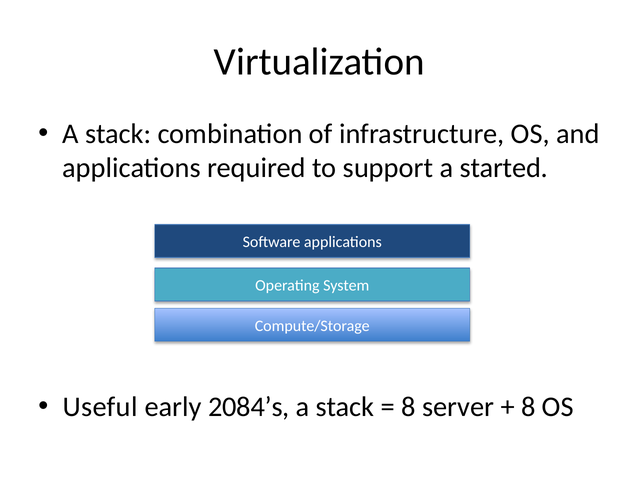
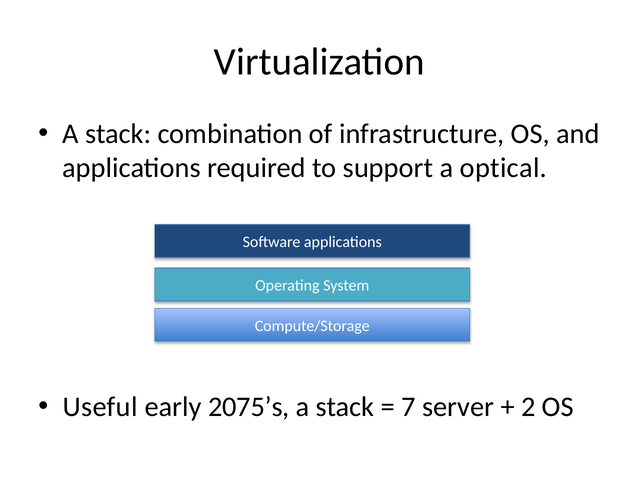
started: started -> optical (504, 168)
2084’s: 2084’s -> 2075’s (249, 407)
8: 8 -> 7 (408, 407)
8: 8 -> 2 (528, 407)
